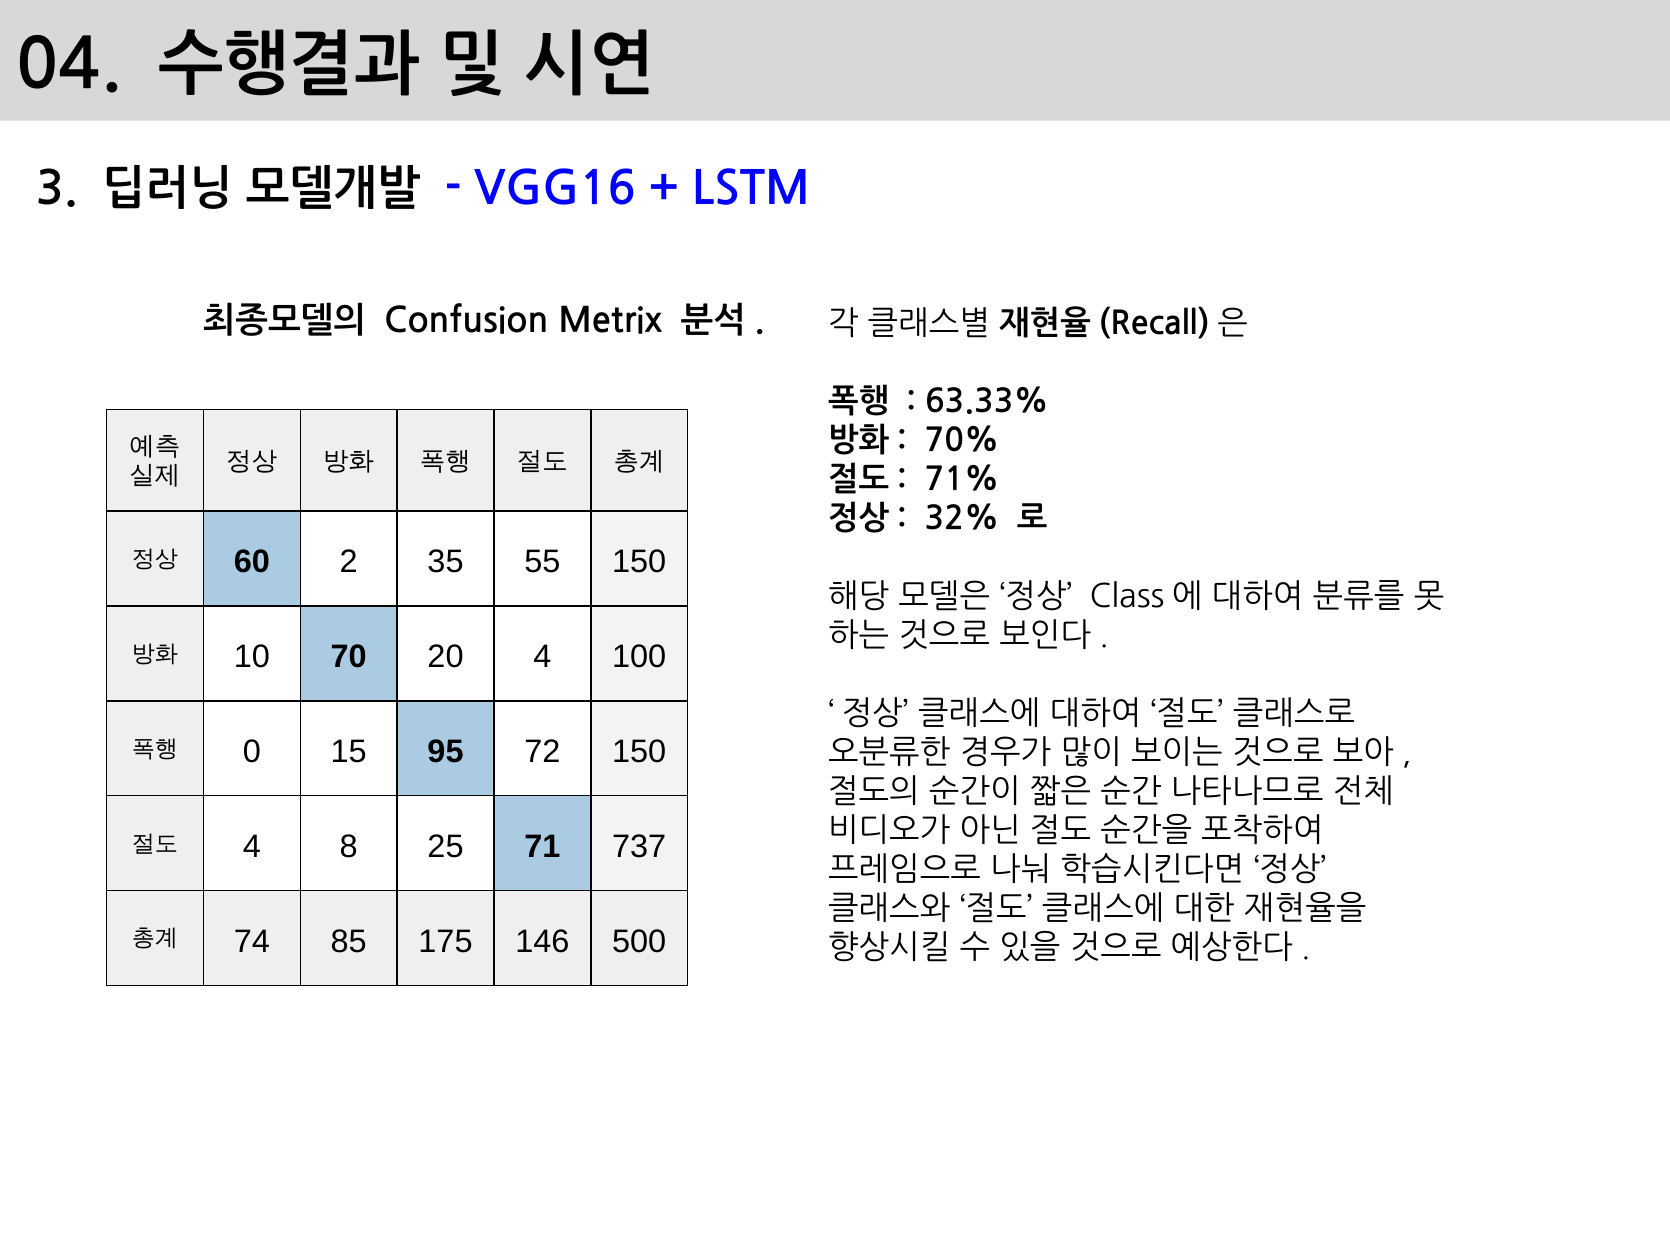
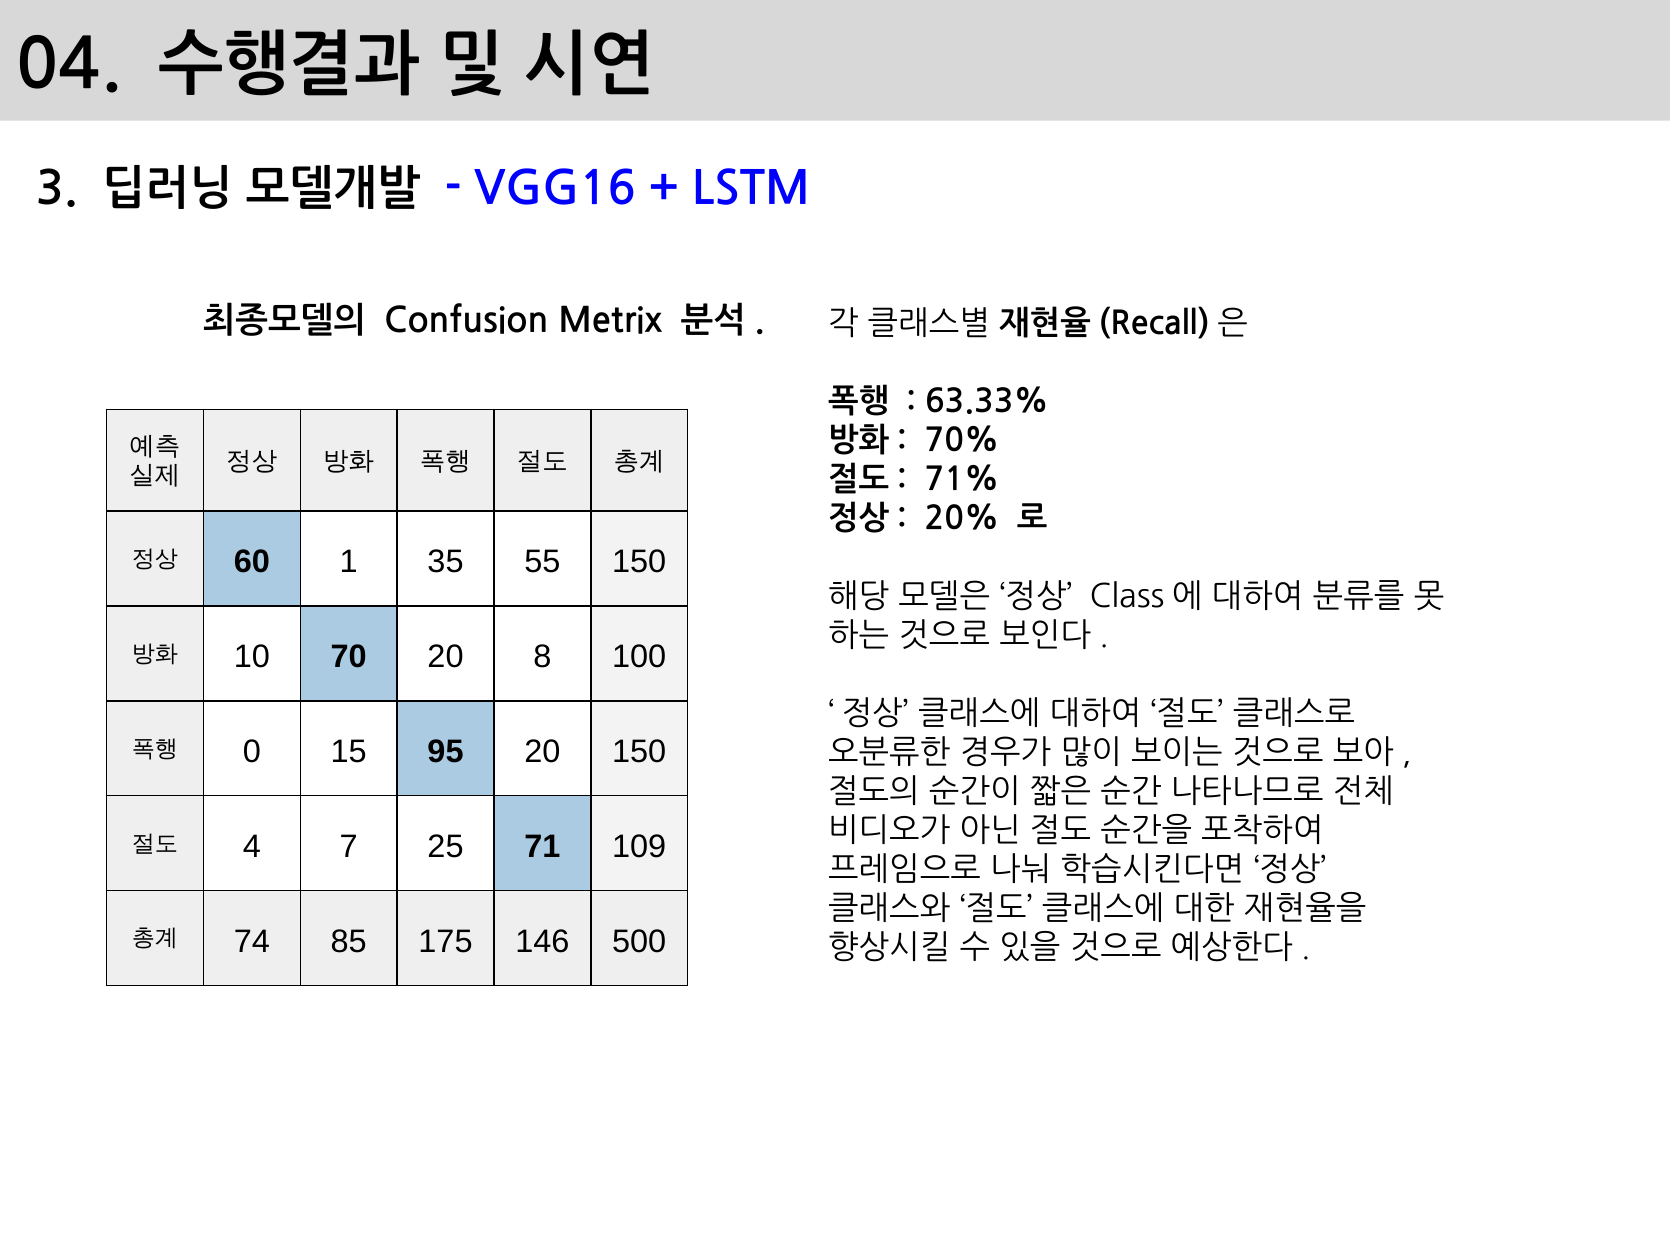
32%: 32% -> 20% (962, 519)
2: 2 -> 1 (349, 562)
20 4: 4 -> 8 (542, 657)
95 72: 72 -> 20 (542, 752)
8: 8 -> 7 (349, 847)
737: 737 -> 109 (639, 847)
